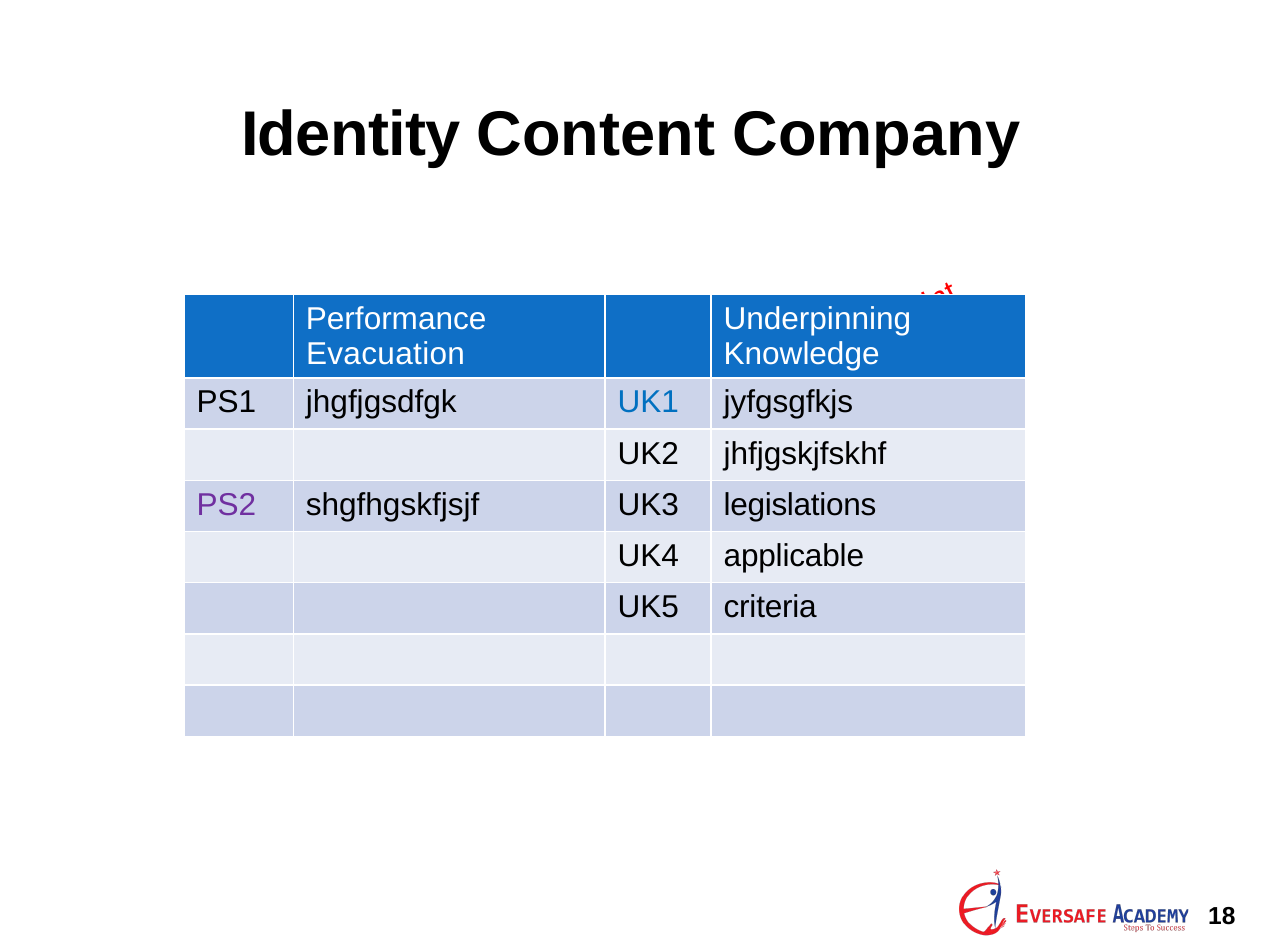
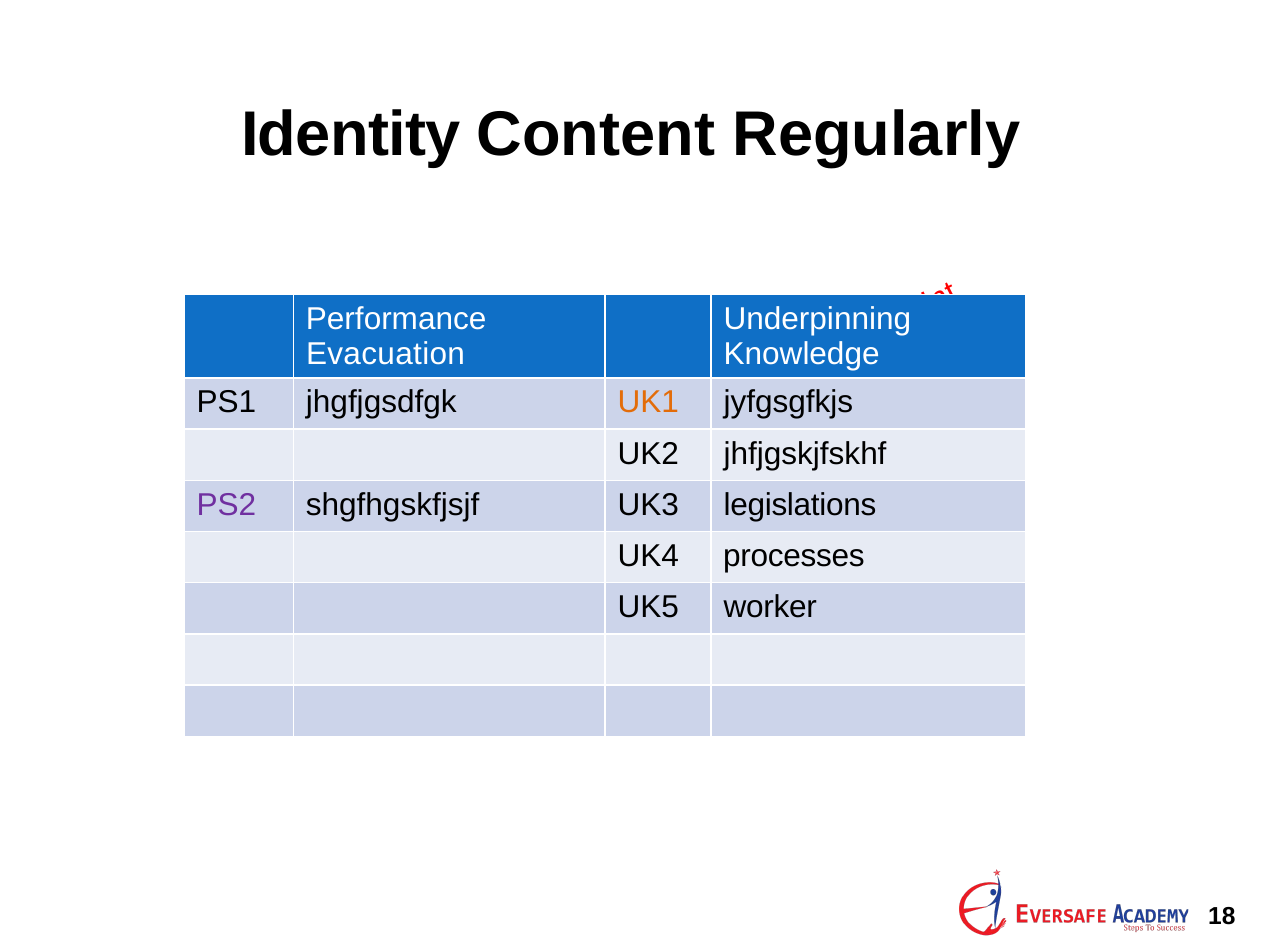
Company: Company -> Regularly (876, 135)
UK1 colour: blue -> orange (648, 403)
applicable: applicable -> processes (794, 556)
criteria: criteria -> worker (770, 607)
